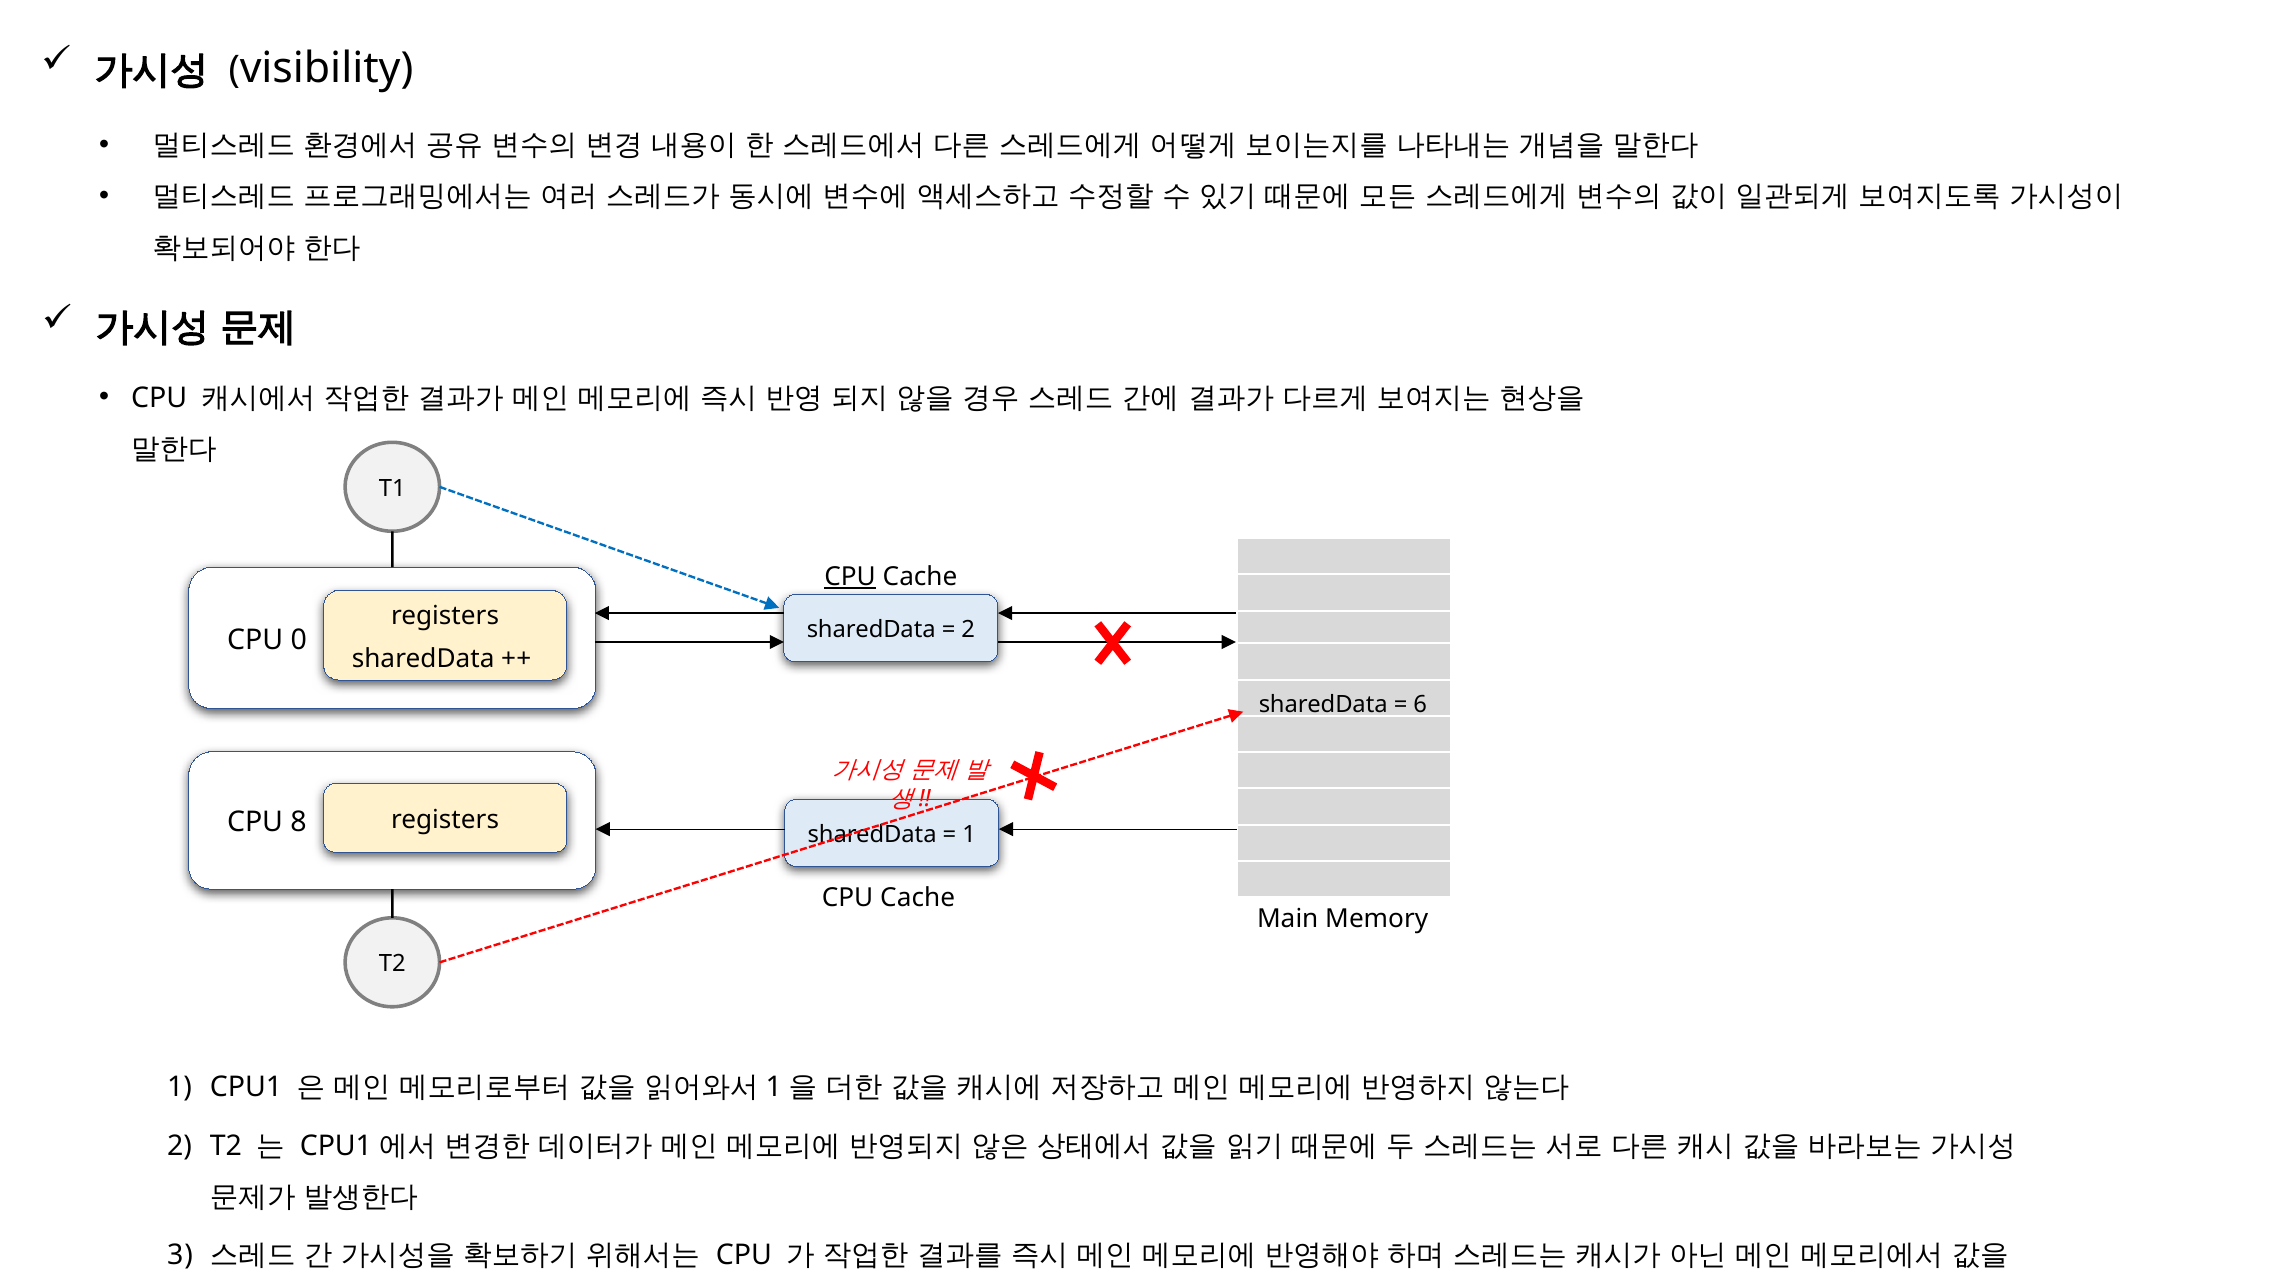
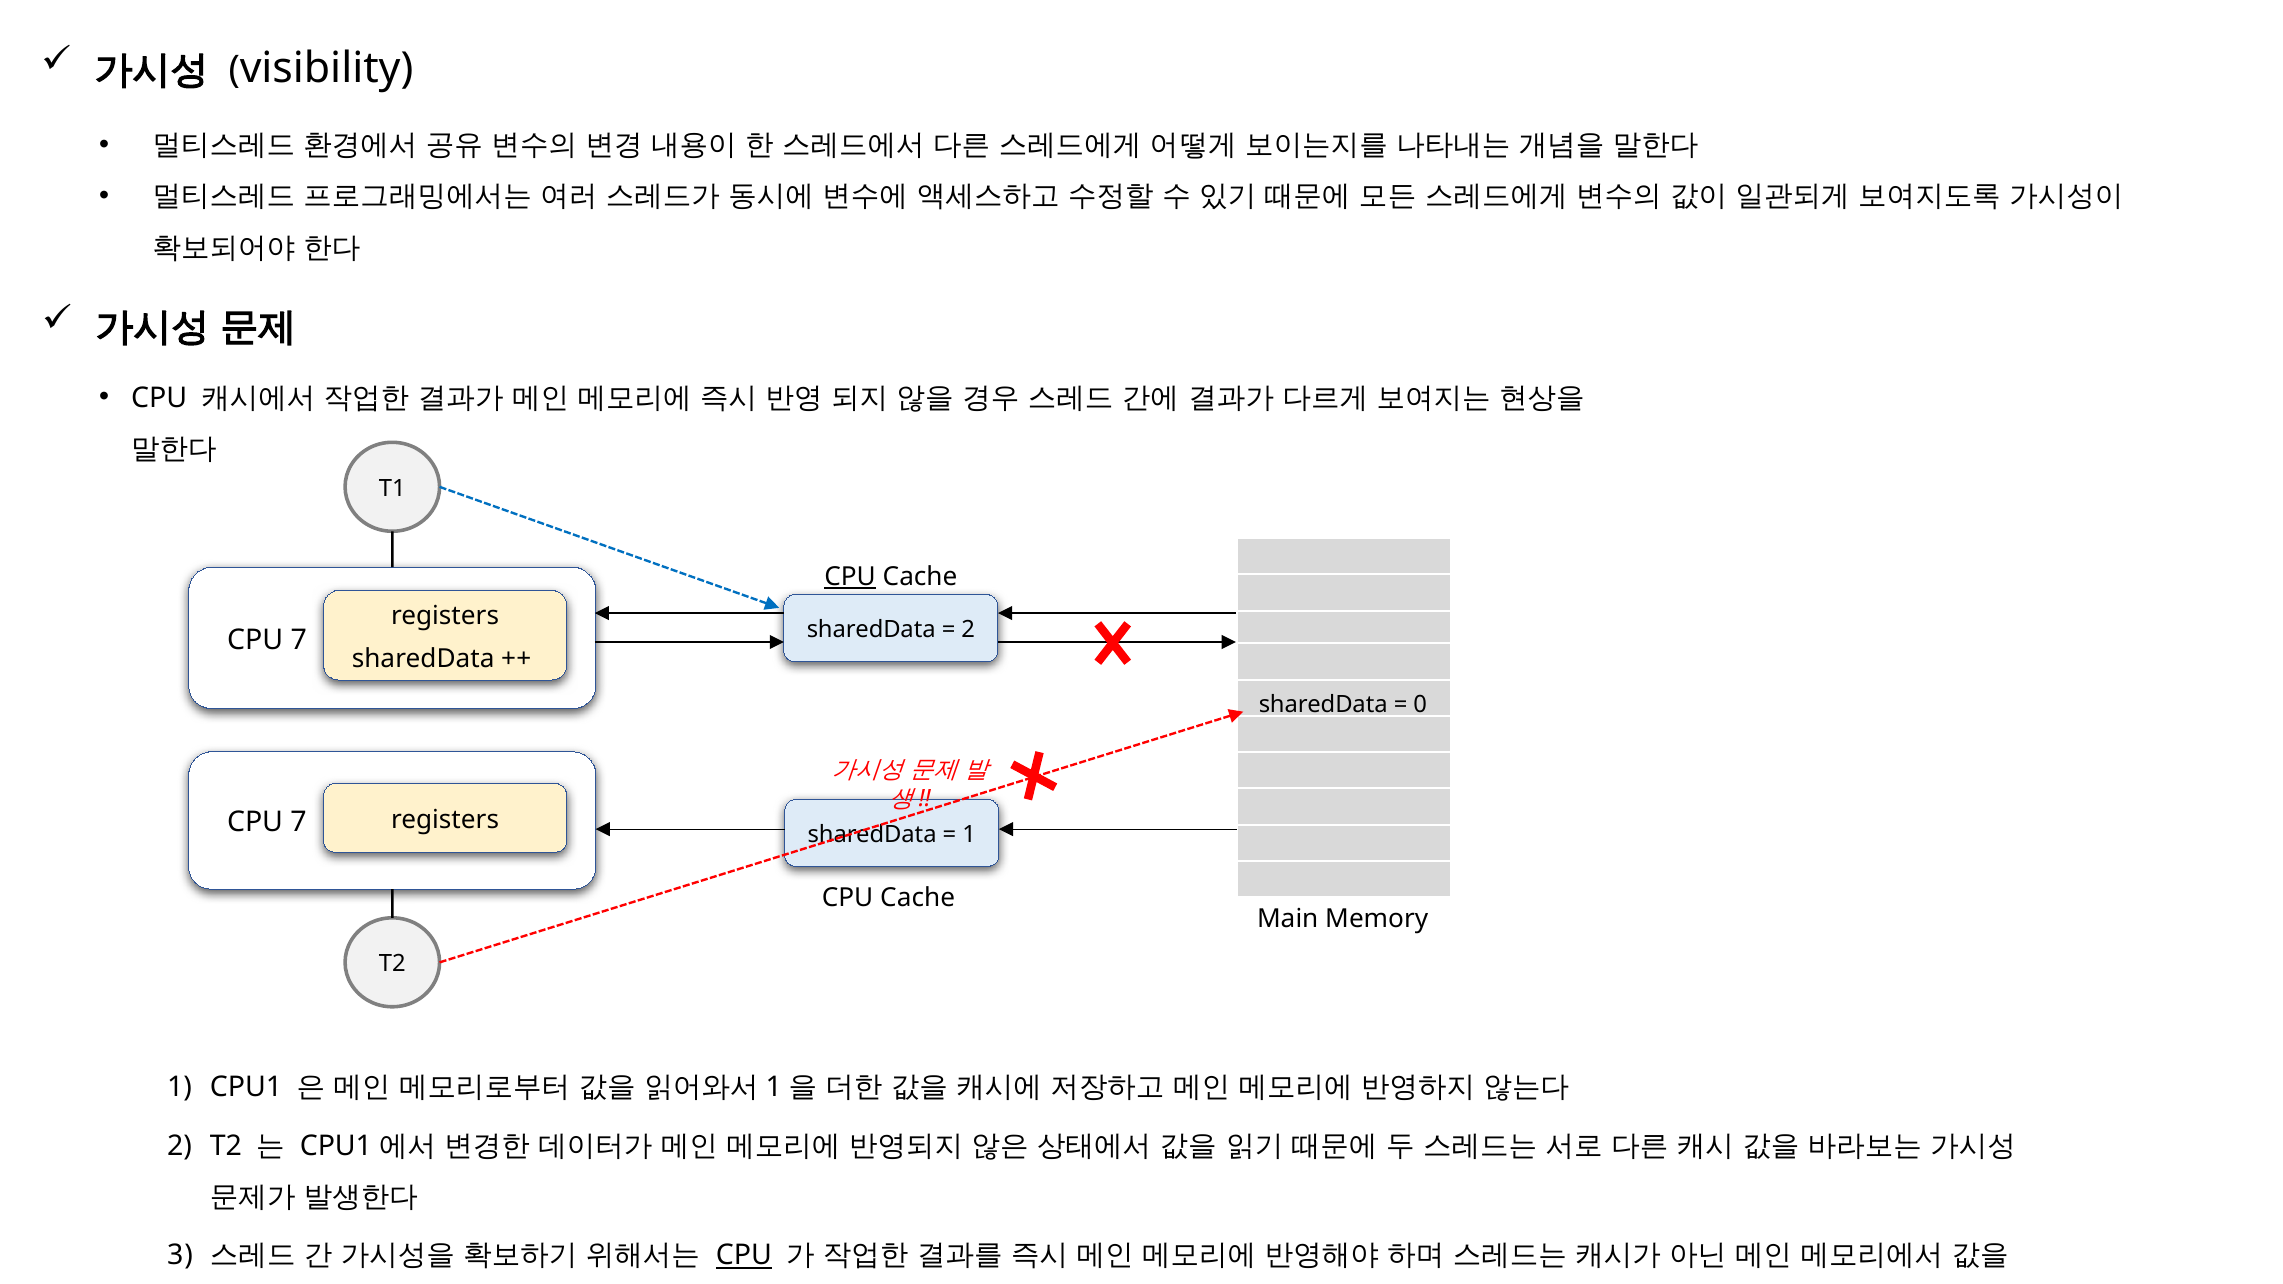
0: 0 -> 7 (299, 640)
6: 6 -> 0 (1420, 705)
8: 8 -> 7 (299, 823)
CPU underline: none -> present (744, 1256)
